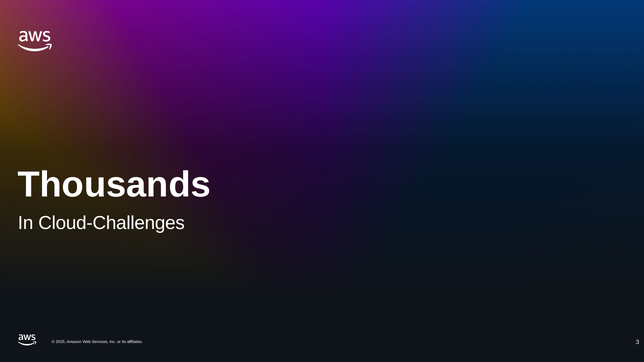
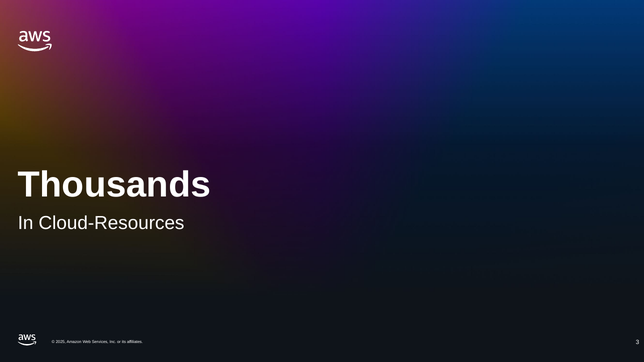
Cloud-Challenges: Cloud-Challenges -> Cloud-Resources (111, 223)
